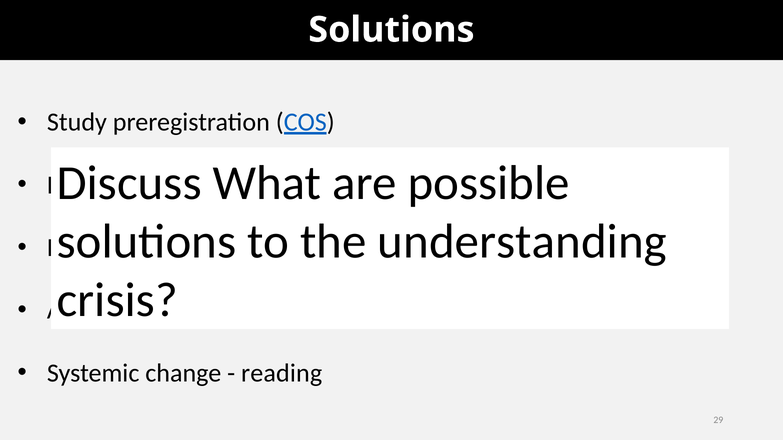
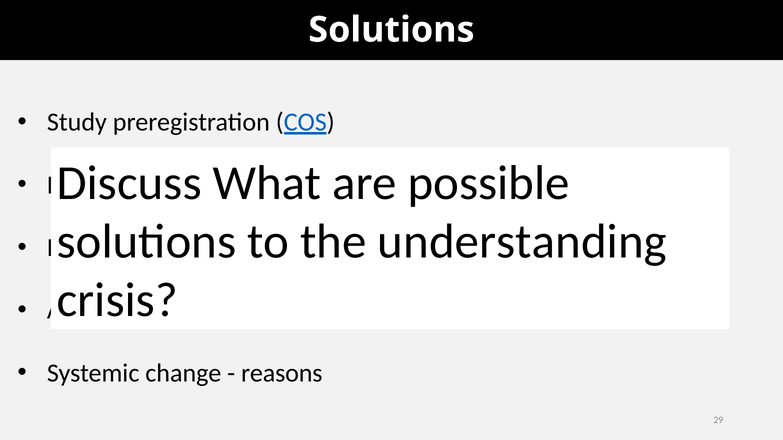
reading: reading -> reasons (282, 373)
